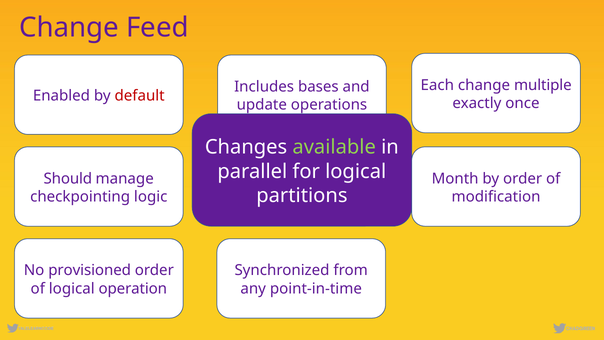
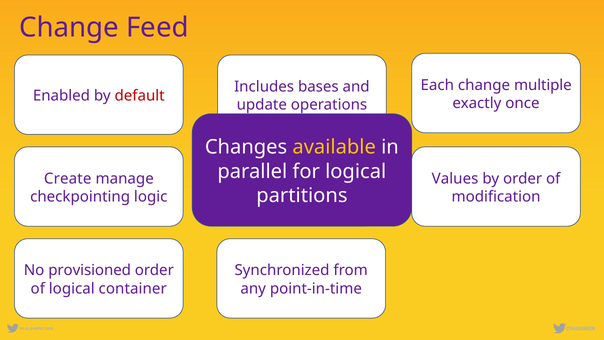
available colour: light green -> yellow (334, 147)
Should: Should -> Create (68, 178)
Month: Month -> Values (455, 178)
operation: operation -> container (133, 288)
